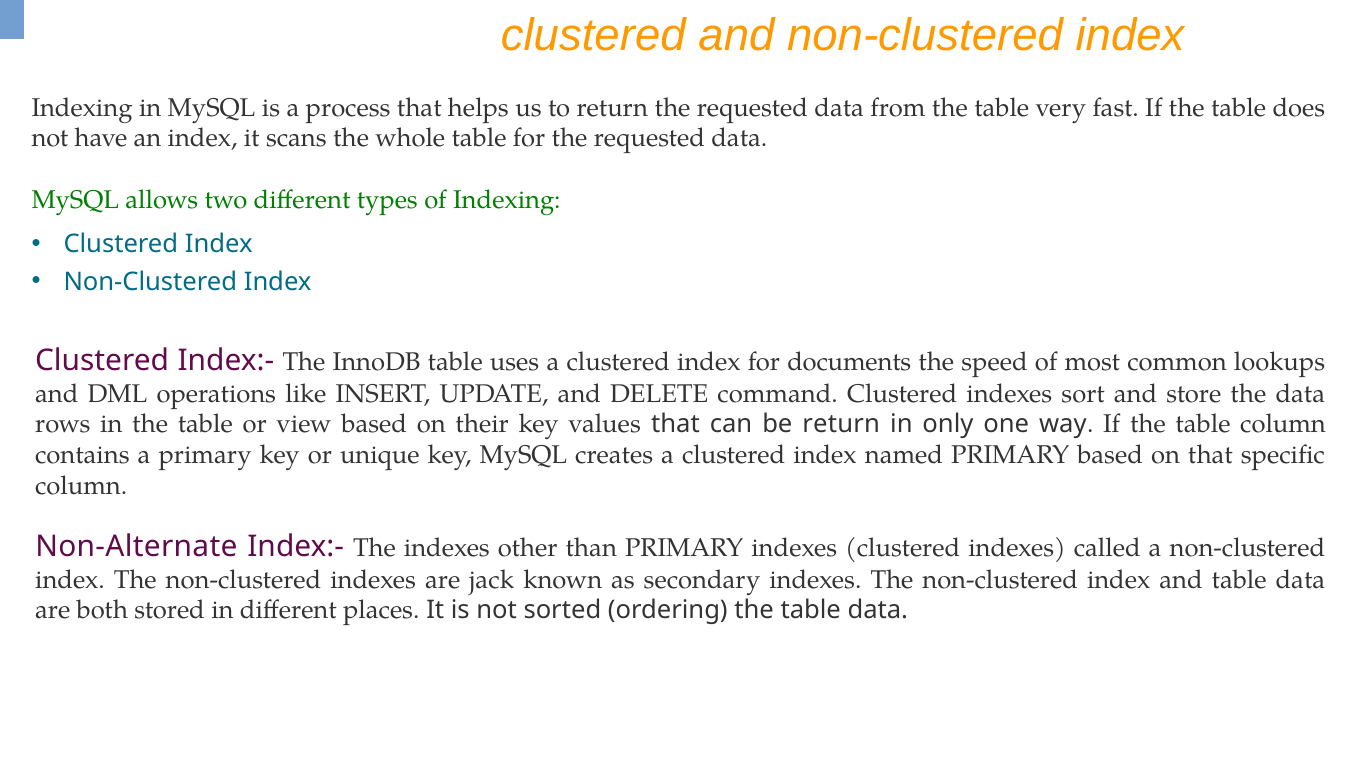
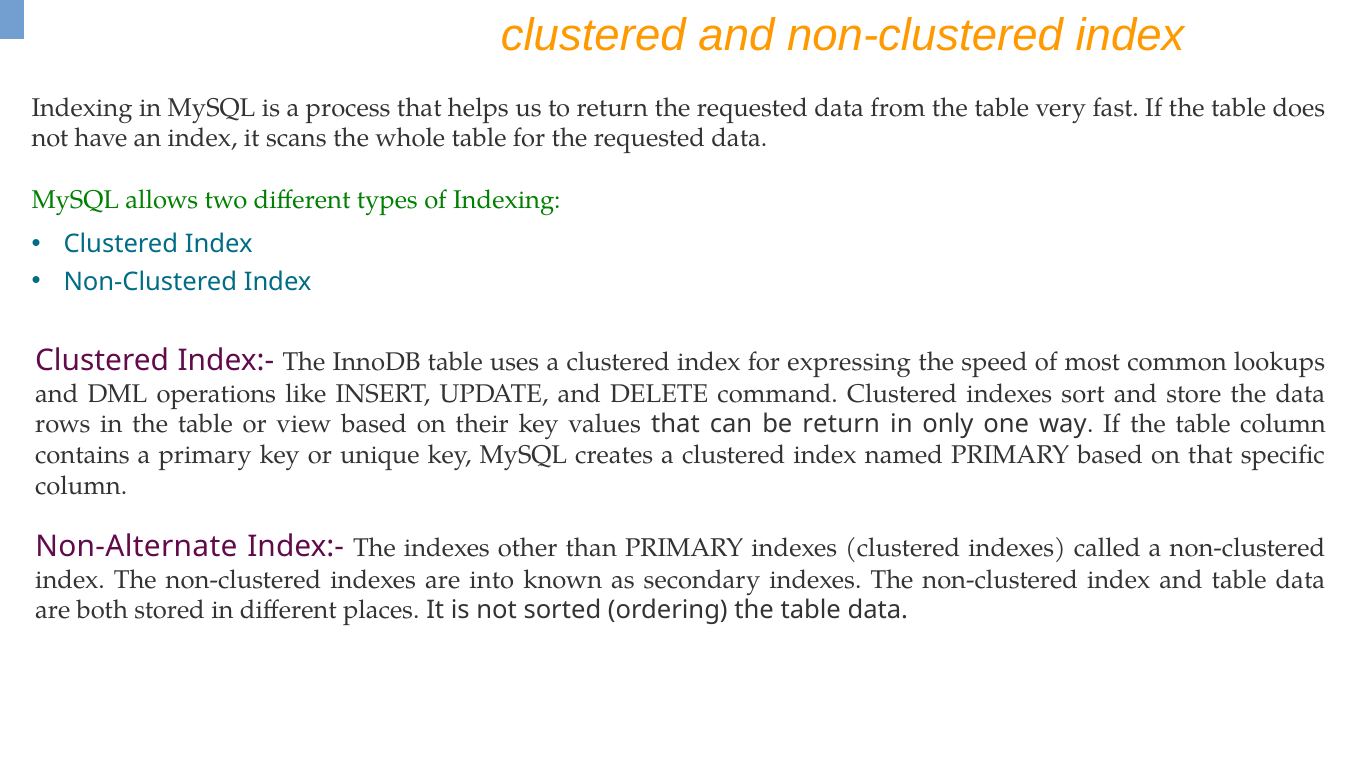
documents: documents -> expressing (849, 362)
jack: jack -> into (492, 580)
